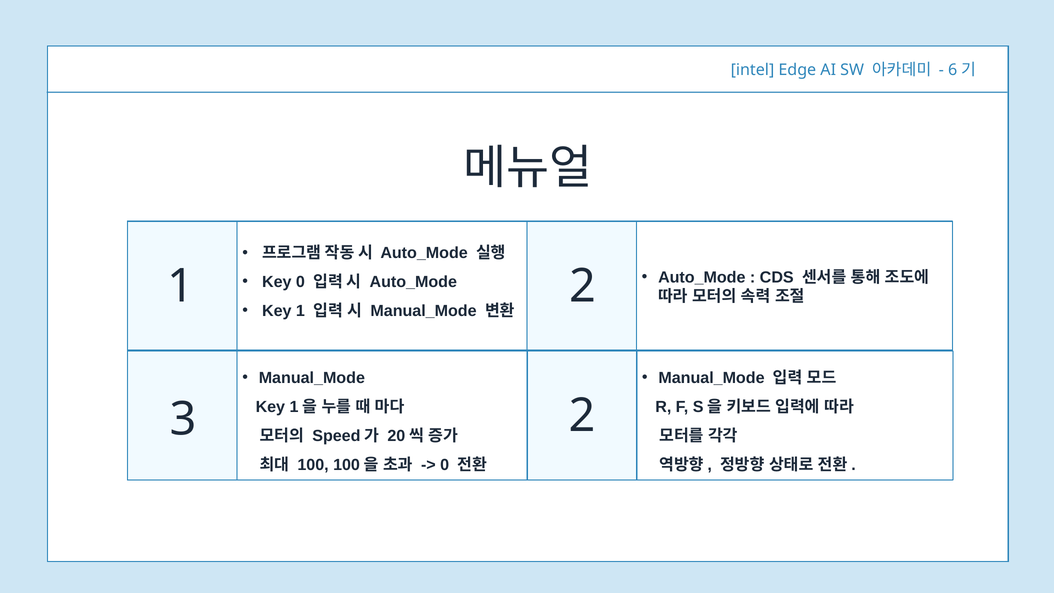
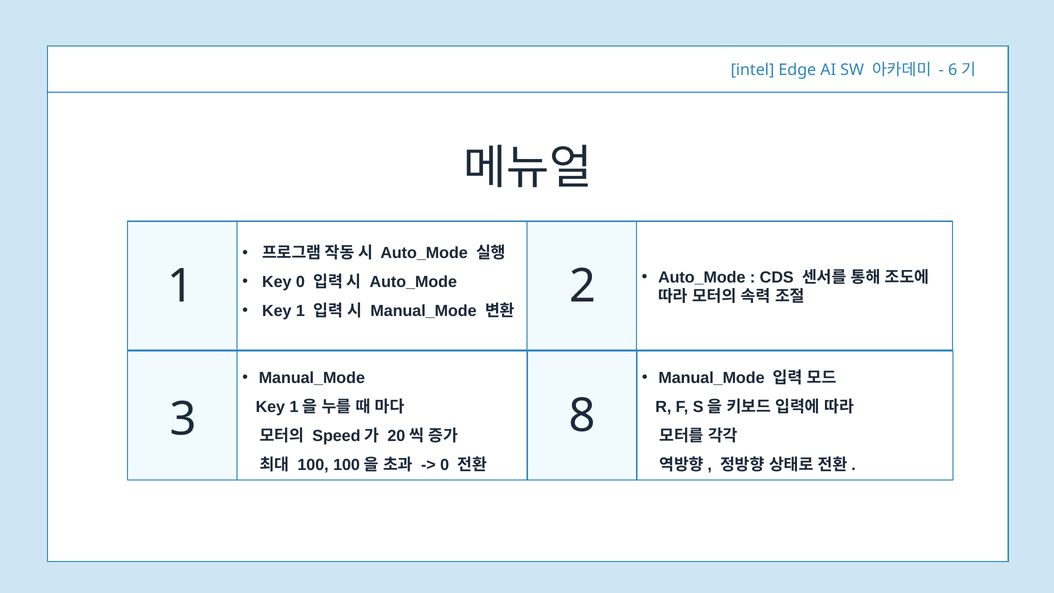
3 2: 2 -> 8 (582, 415)
